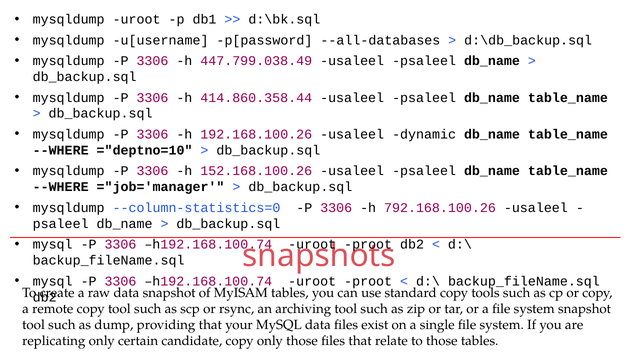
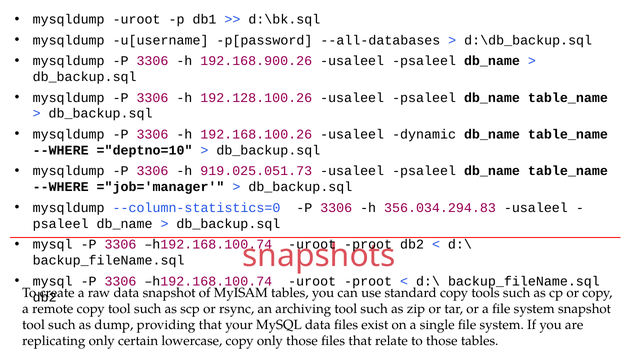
447.799.038.49: 447.799.038.49 -> 192.168.900.26 (256, 61)
414.860.358.44: 414.860.358.44 -> 192.128.100.26 (256, 98)
152.168.100.26: 152.168.100.26 -> 919.025.051.73 (256, 171)
792.168.100.26: 792.168.100.26 -> 356.034.294.83 (440, 208)
candidate: candidate -> lowercase (192, 341)
